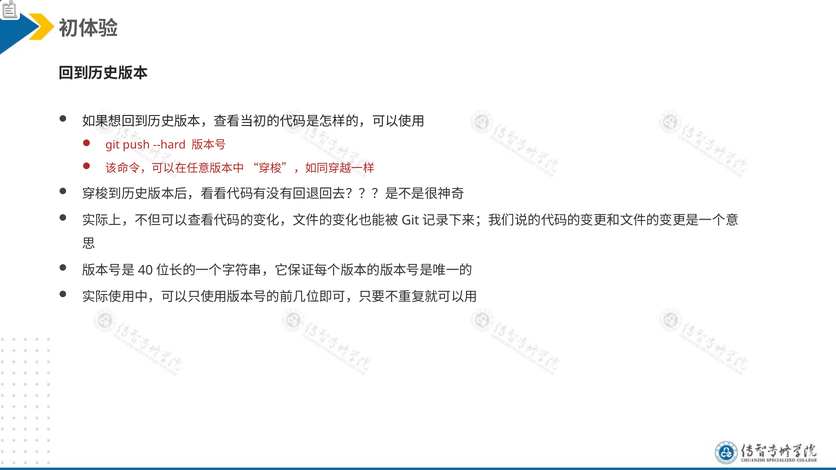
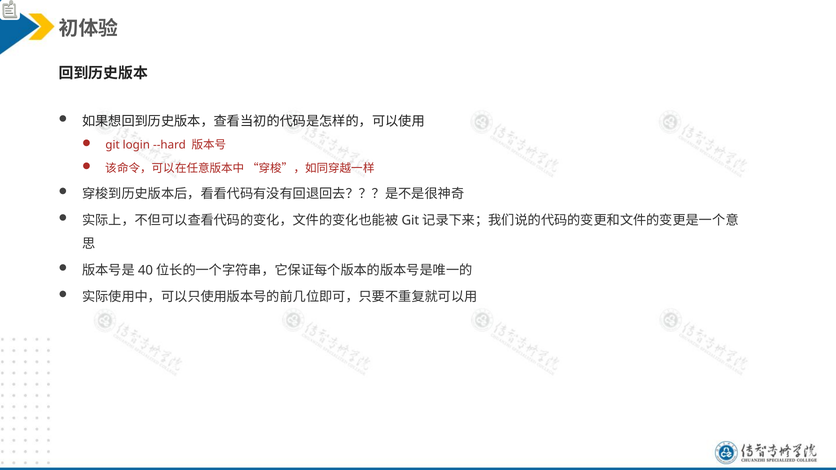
push: push -> login (136, 145)
